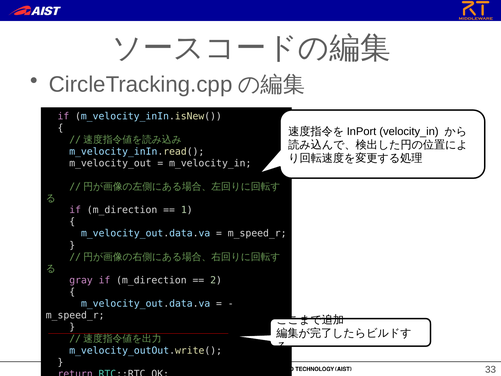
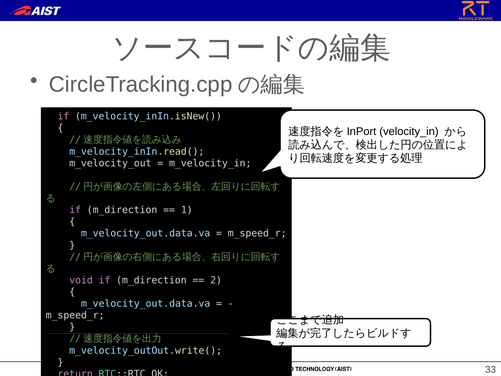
gray: gray -> void (81, 280)
